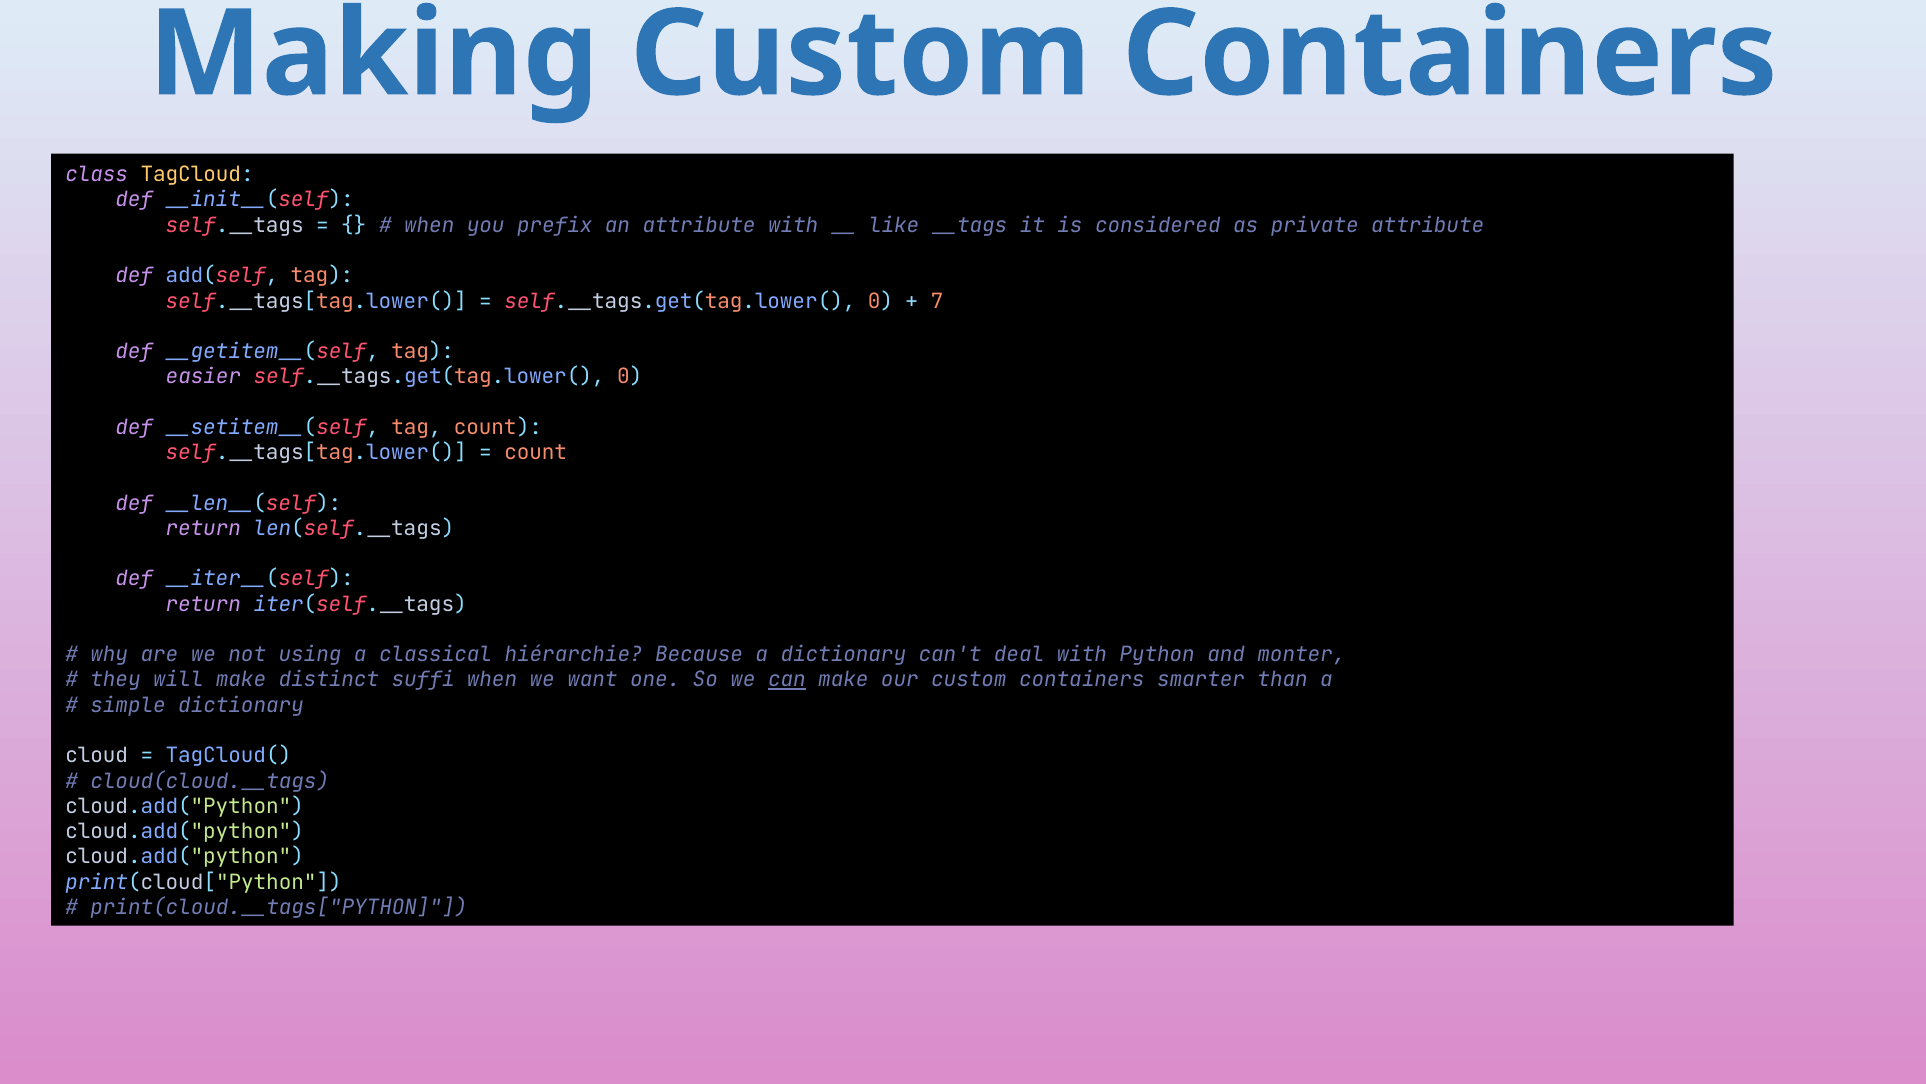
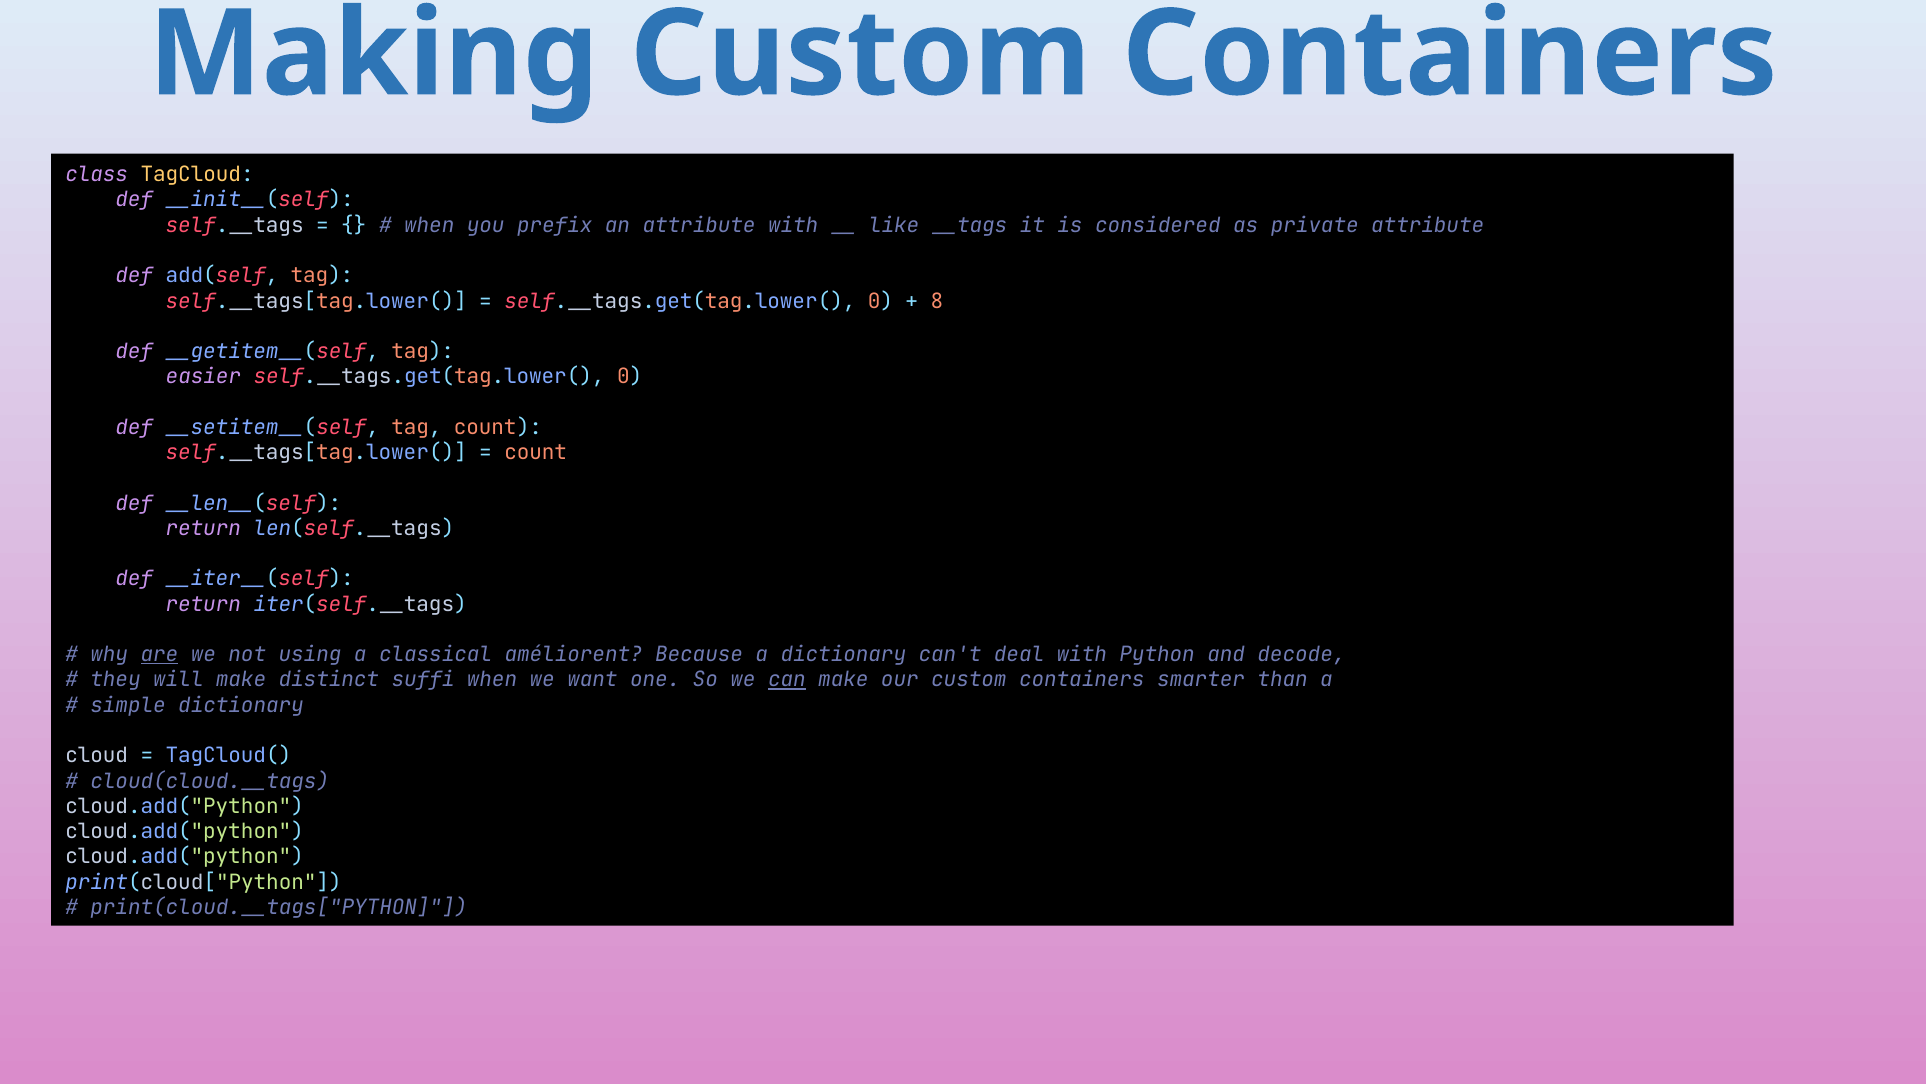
7: 7 -> 8 (937, 301)
are underline: none -> present (159, 654)
hiérarchie: hiérarchie -> améliorent (574, 654)
monter: monter -> decode (1301, 654)
